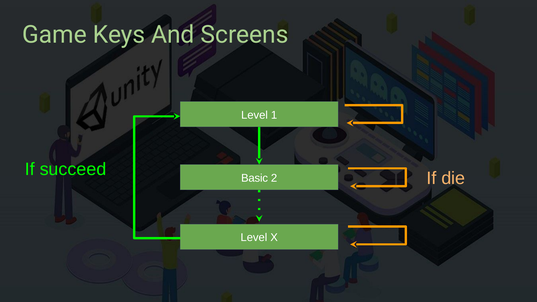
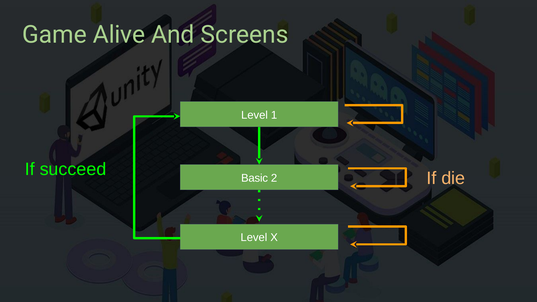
Keys: Keys -> Alive (119, 35)
